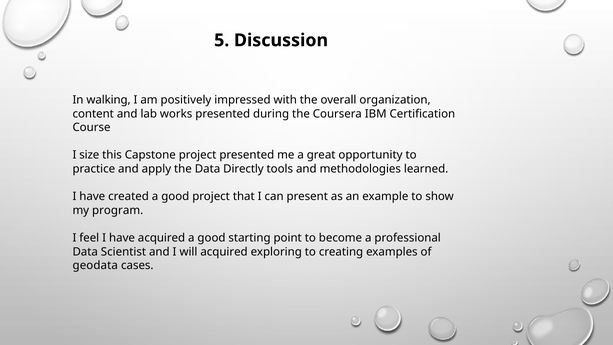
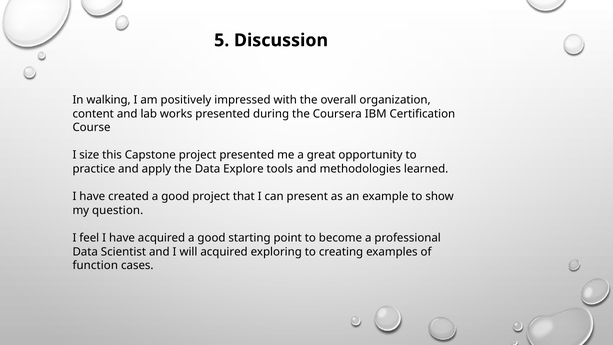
Directly: Directly -> Explore (243, 169)
program: program -> question (118, 210)
geodata: geodata -> function (95, 265)
